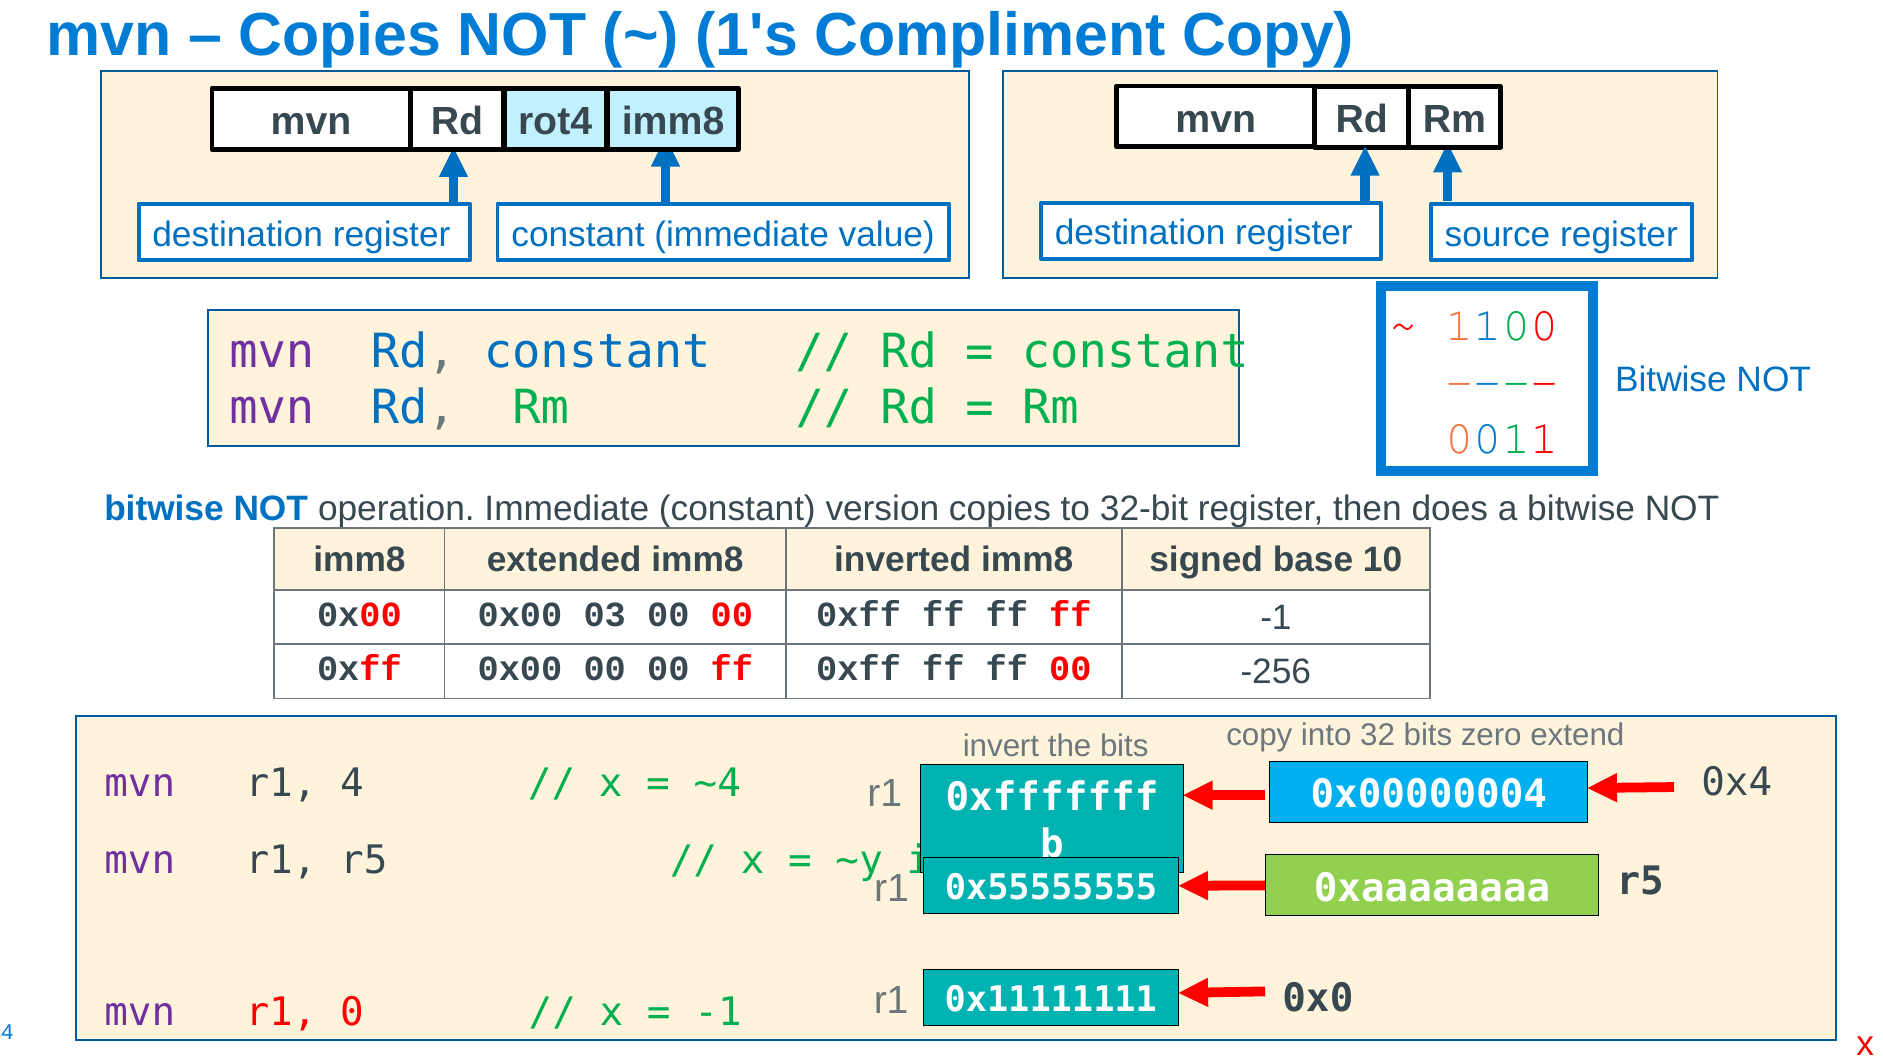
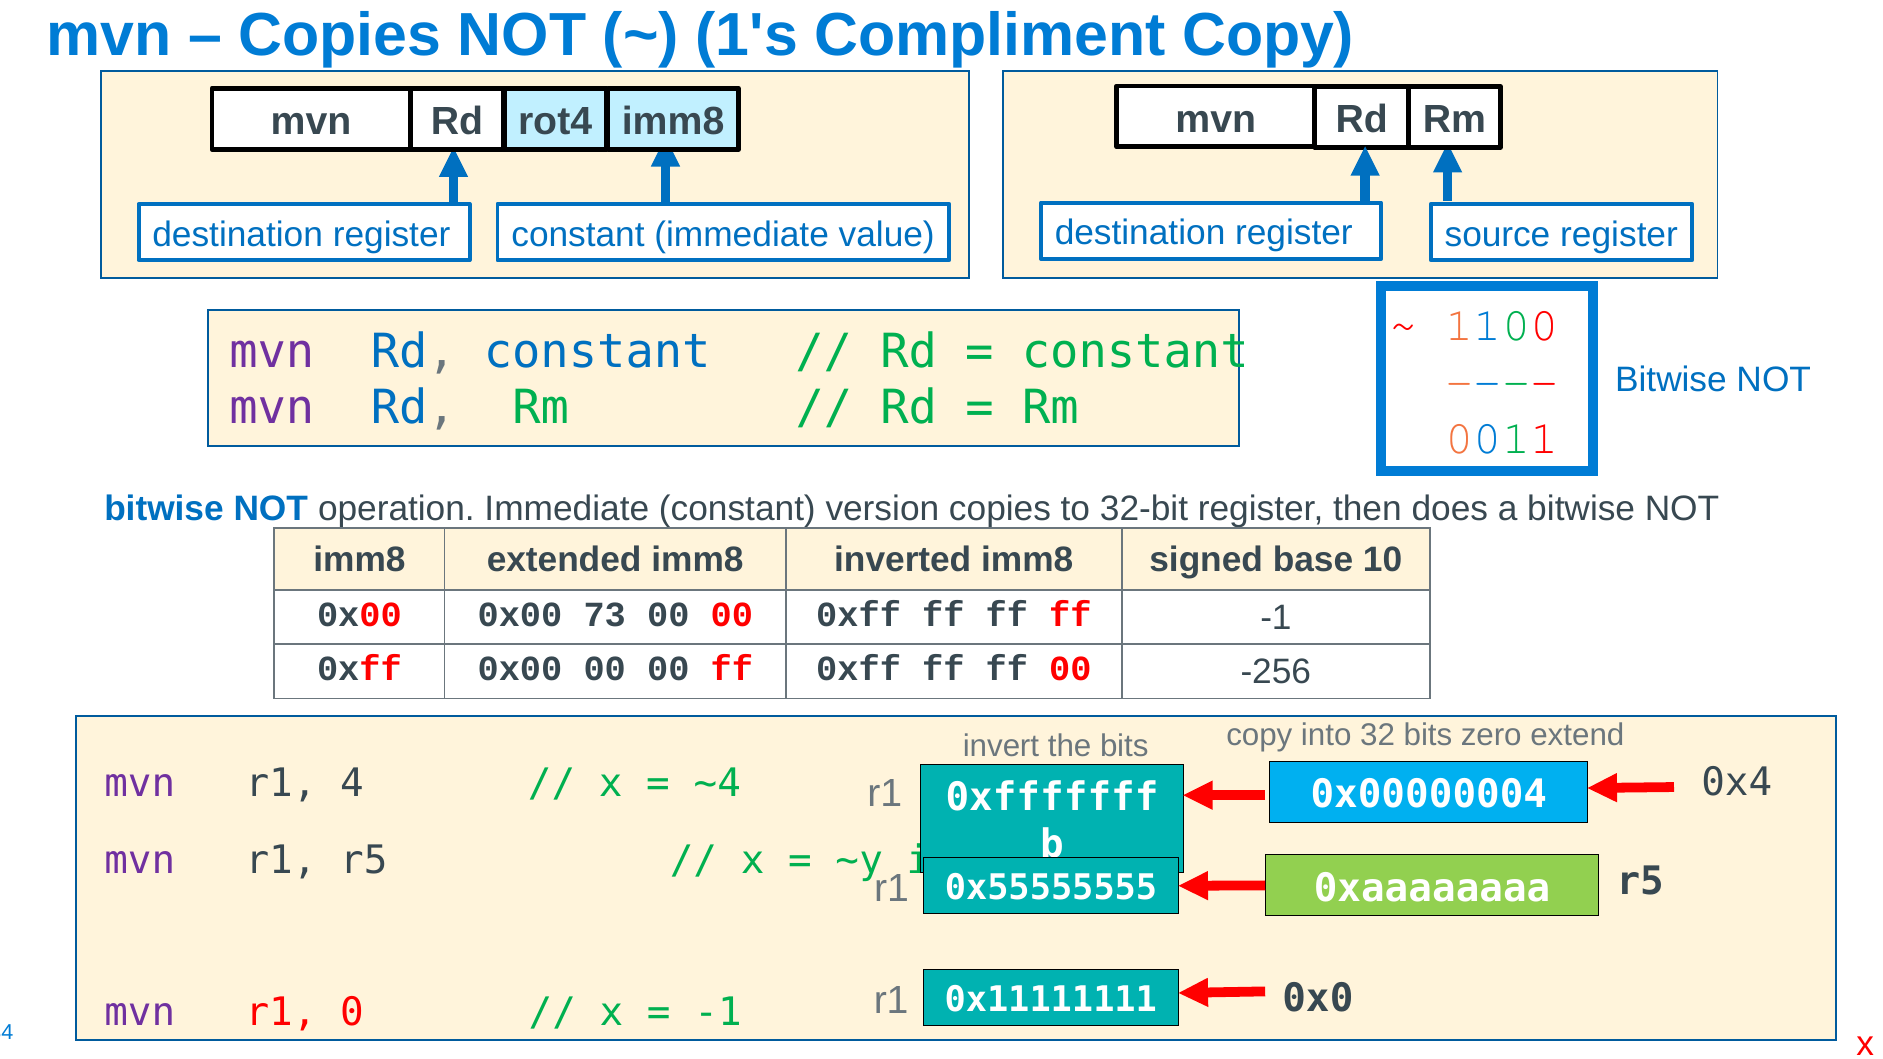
03: 03 -> 73 (605, 615)
